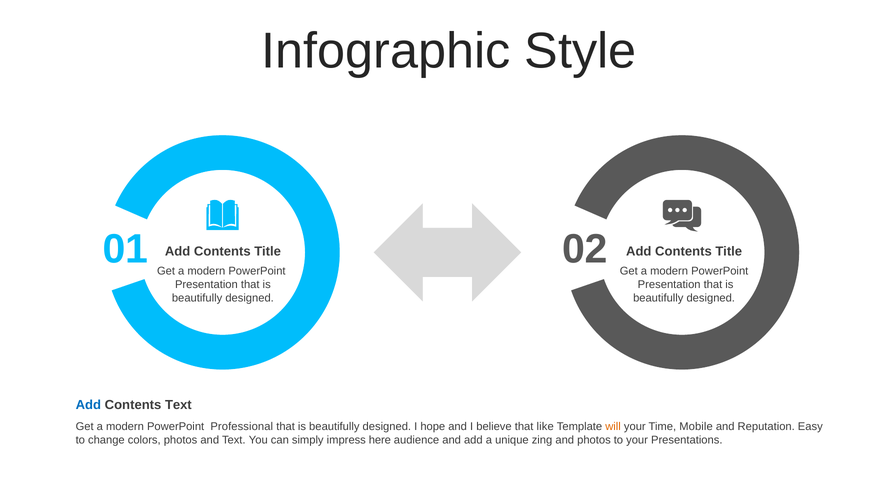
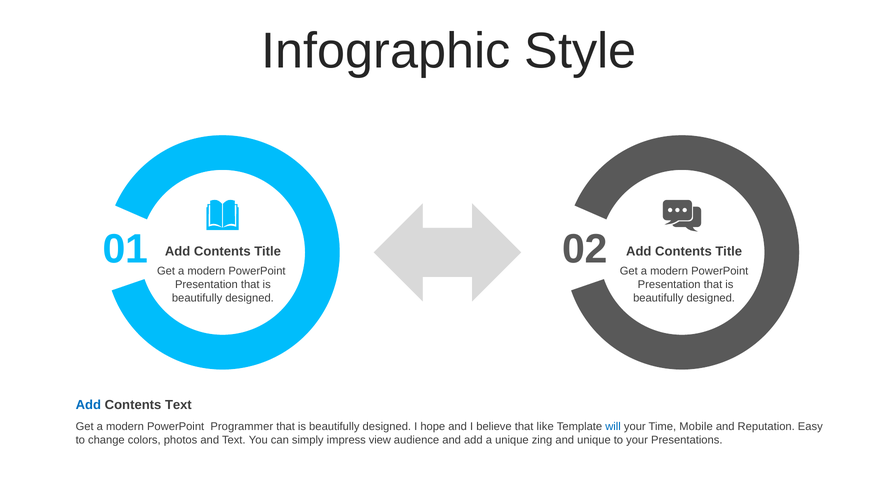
Professional: Professional -> Programmer (242, 426)
will colour: orange -> blue (613, 426)
here: here -> view (380, 440)
and photos: photos -> unique (594, 440)
